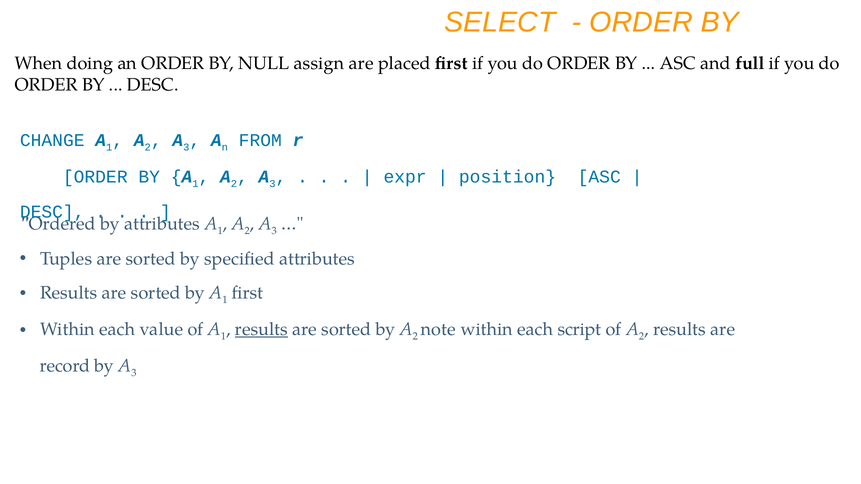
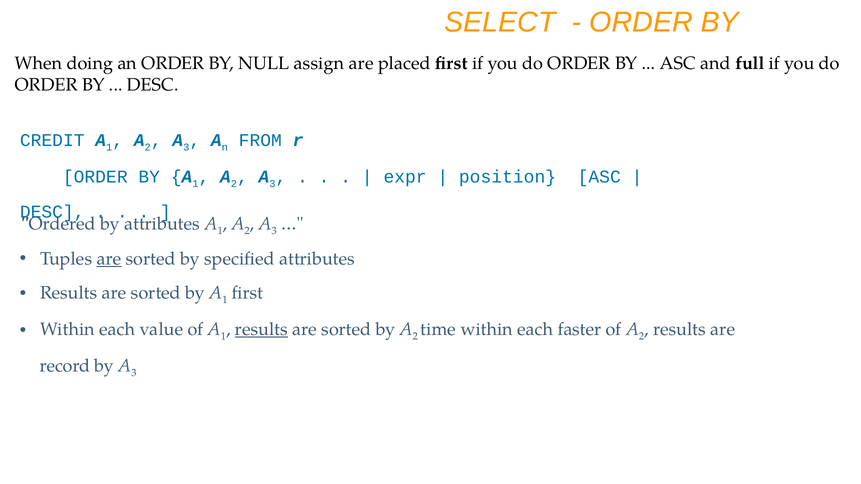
CHANGE: CHANGE -> CREDIT (52, 140)
are underline: none -> present (109, 259)
note: note -> time (438, 330)
script: script -> faster (580, 330)
